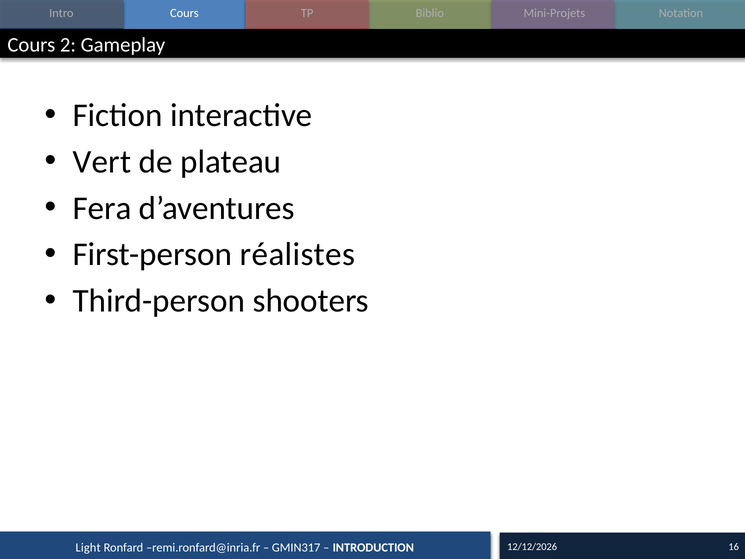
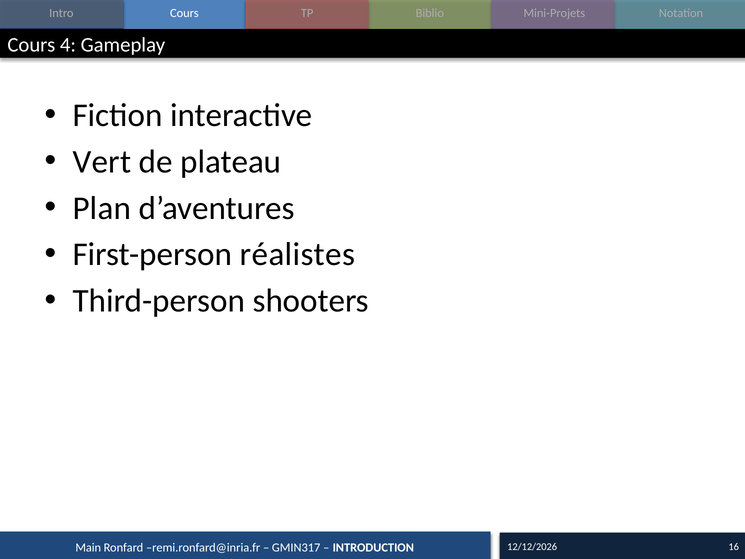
2: 2 -> 4 (68, 45)
Fera: Fera -> Plan (102, 208)
Light: Light -> Main (88, 547)
